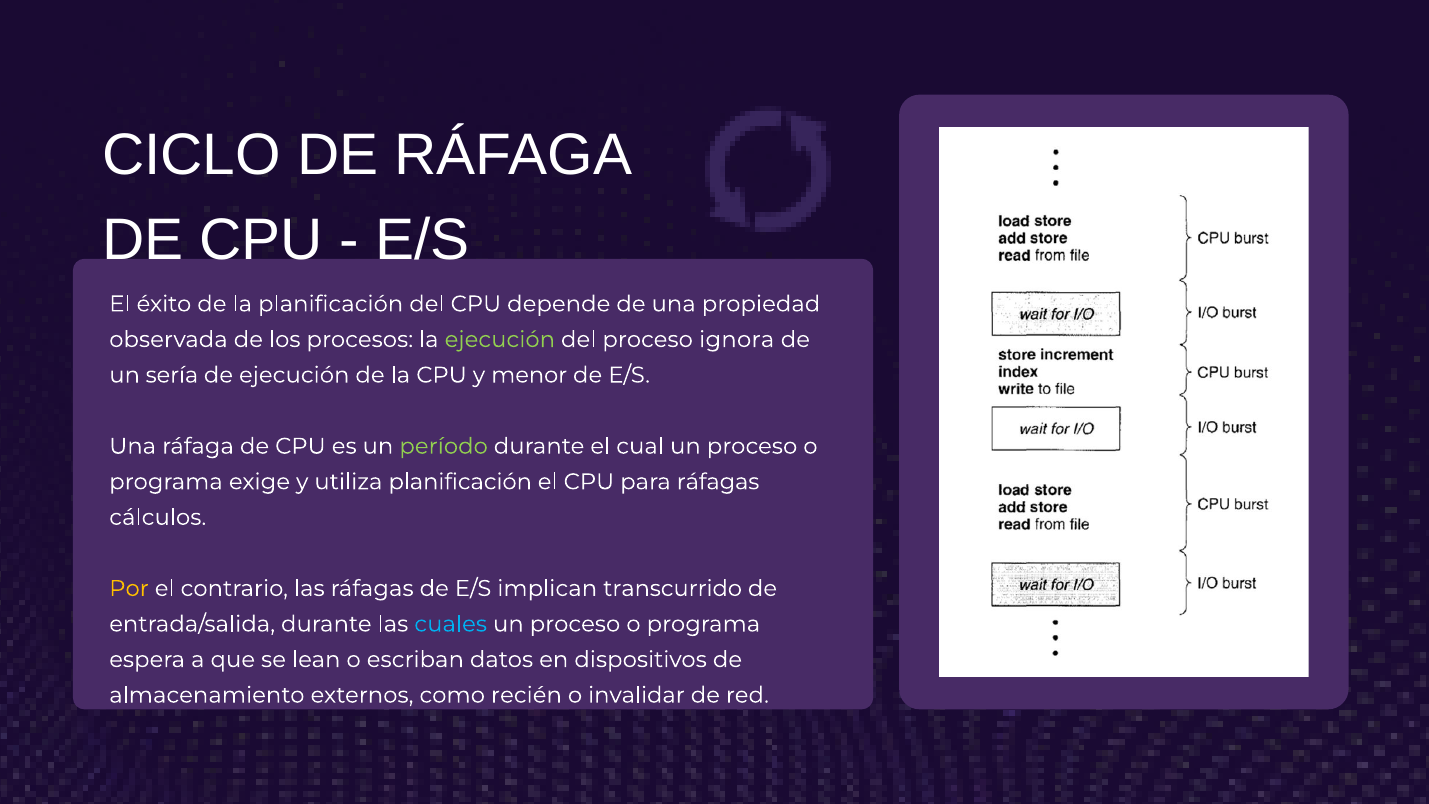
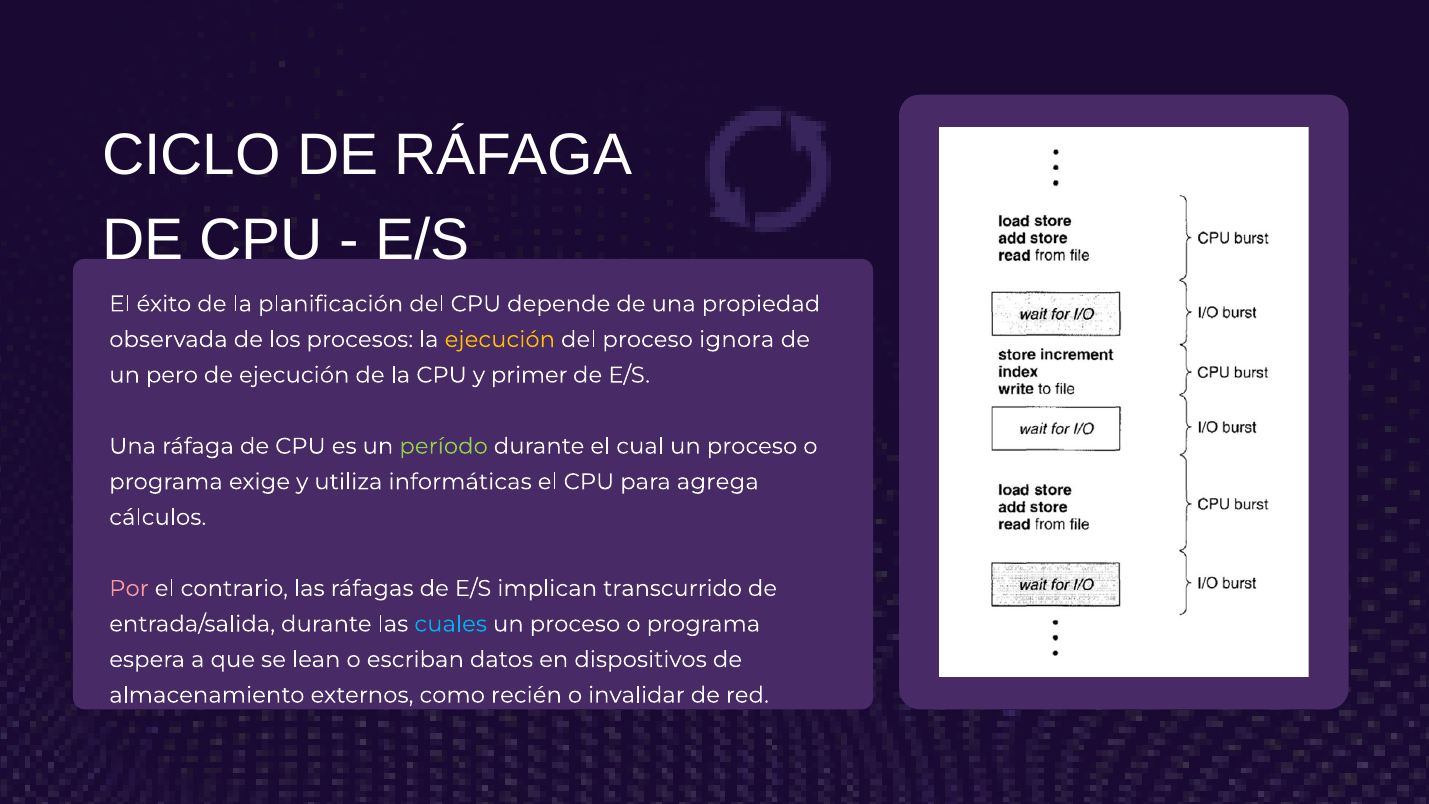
ejecución colour: light green -> yellow (500, 339)
sería: sería -> pero (172, 375)
menor: menor -> primer (529, 375)
utiliza planificación: planificación -> informáticas (460, 482)
para ráfagas: ráfagas -> agrega (718, 482)
Por colour: yellow -> pink (129, 588)
